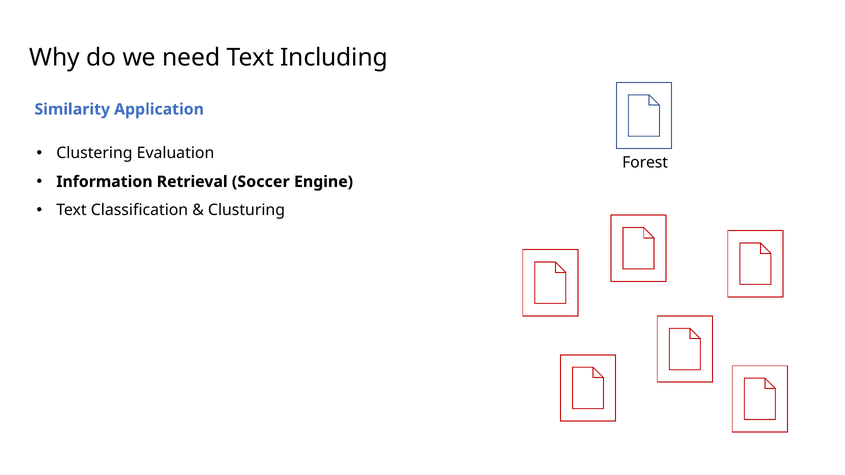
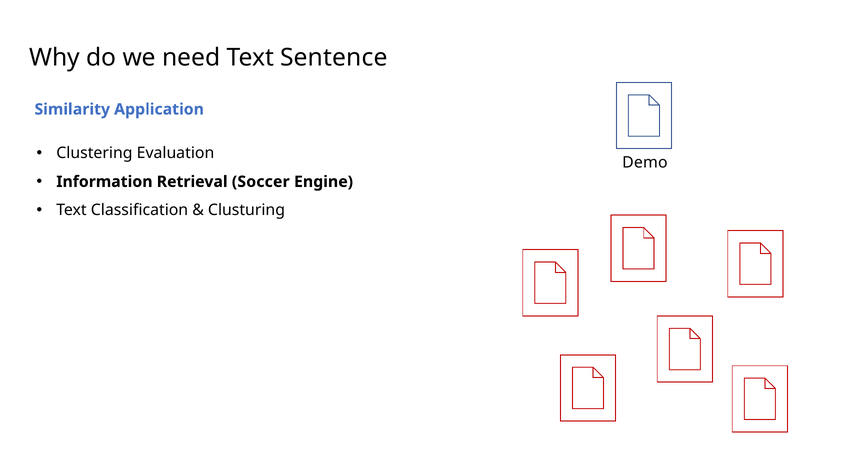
Including: Including -> Sentence (334, 57)
Forest: Forest -> Demo (645, 162)
